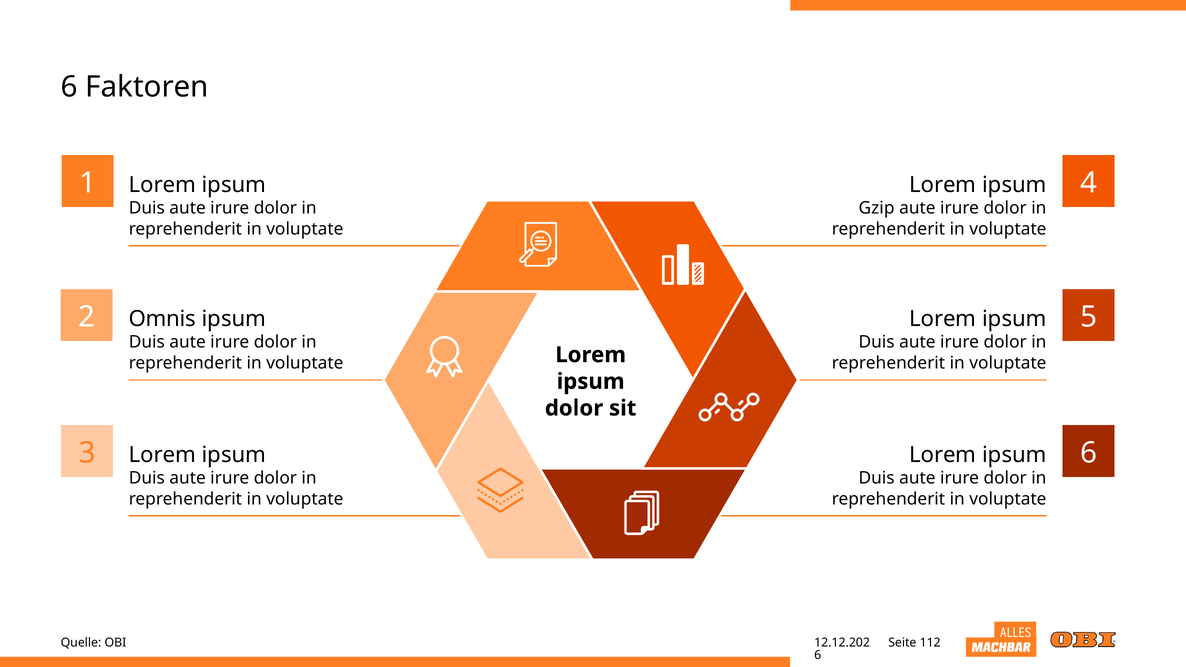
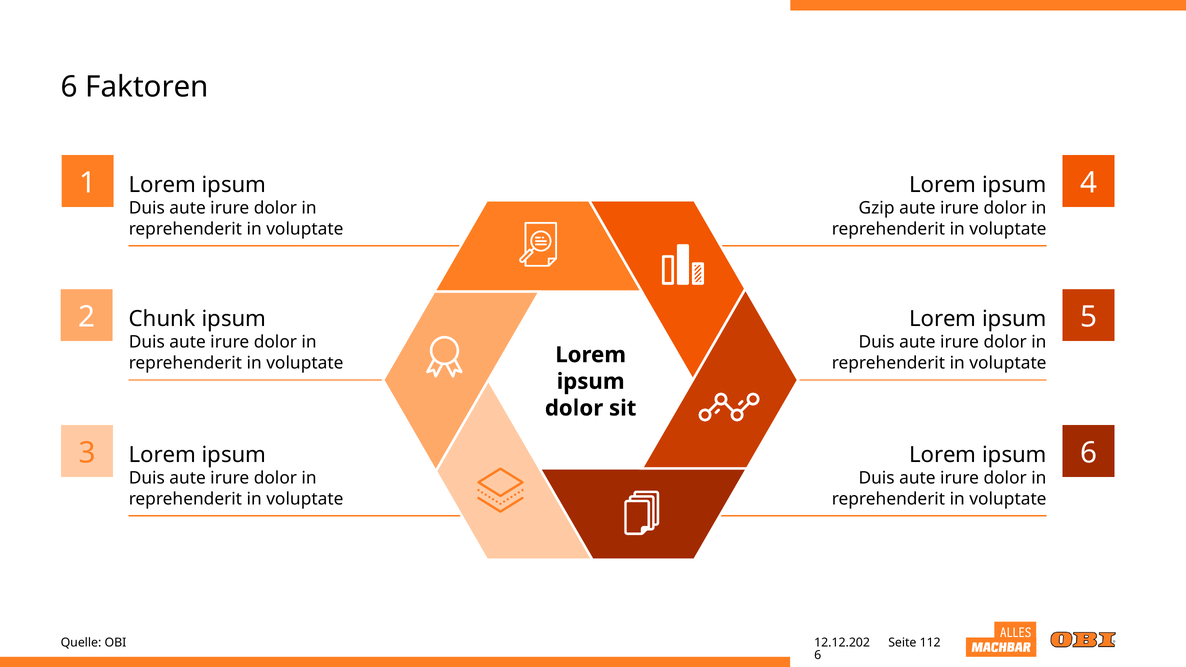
Omnis: Omnis -> Chunk (162, 319)
